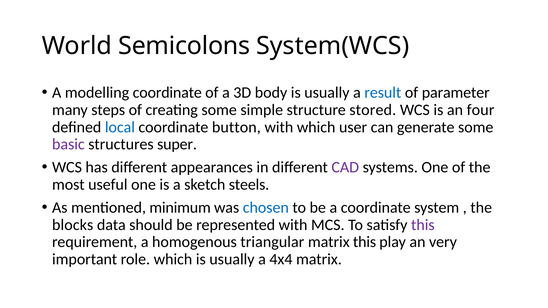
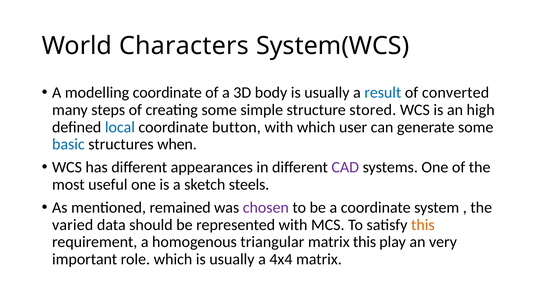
Semicolons: Semicolons -> Characters (184, 46)
parameter: parameter -> converted (456, 93)
four: four -> high (481, 110)
basic colour: purple -> blue (68, 144)
super: super -> when (177, 144)
minimum: minimum -> remained (180, 208)
chosen colour: blue -> purple (266, 208)
blocks: blocks -> varied (73, 225)
this colour: purple -> orange (423, 225)
